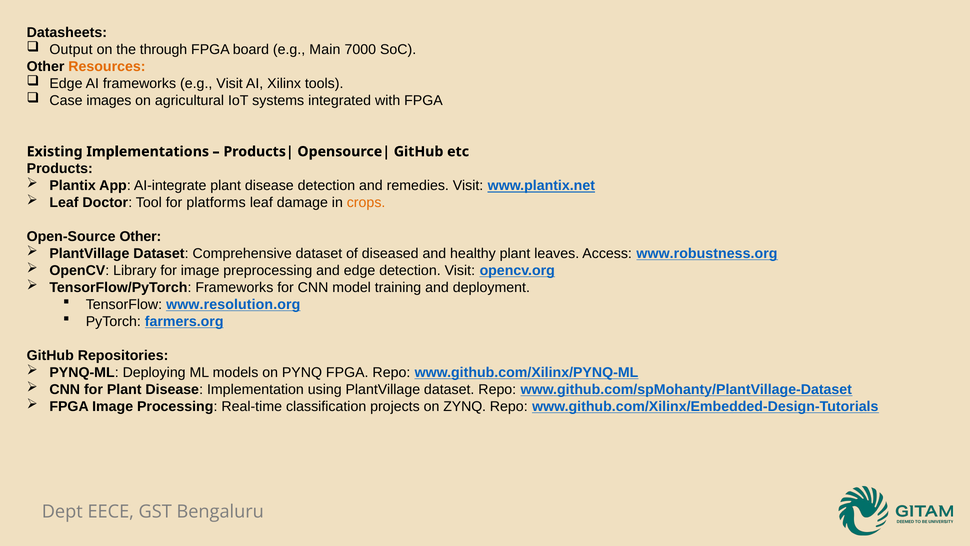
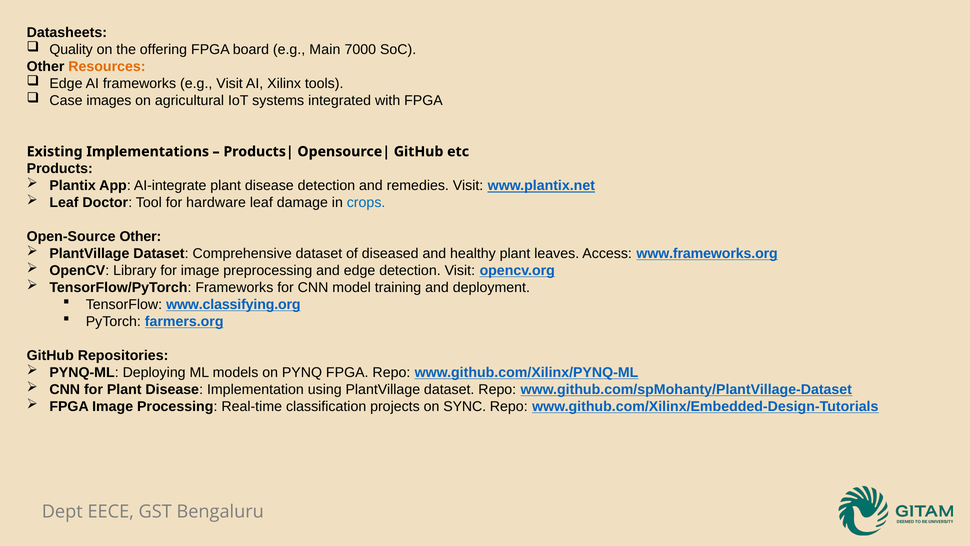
Output: Output -> Quality (71, 50)
through: through -> offering (163, 50)
platforms: platforms -> hardware (216, 202)
crops colour: orange -> blue (366, 202)
www.robustness.org: www.robustness.org -> www.frameworks.org (707, 253)
www.resolution.org: www.resolution.org -> www.classifying.org (233, 304)
ZYNQ: ZYNQ -> SYNC (465, 406)
